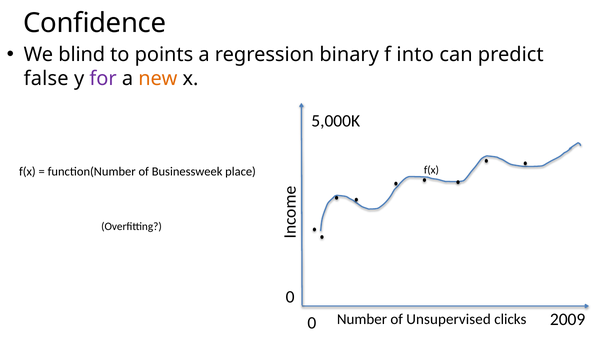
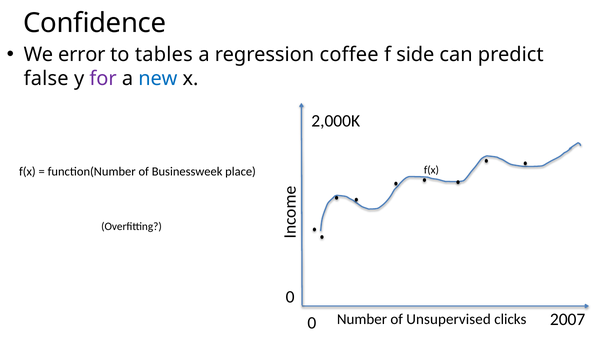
blind: blind -> error (82, 55)
points: points -> tables (164, 55)
binary: binary -> coffee (349, 55)
into: into -> side (415, 55)
new colour: orange -> blue (158, 79)
5,000K: 5,000K -> 2,000K (336, 121)
2009: 2009 -> 2007 (568, 319)
